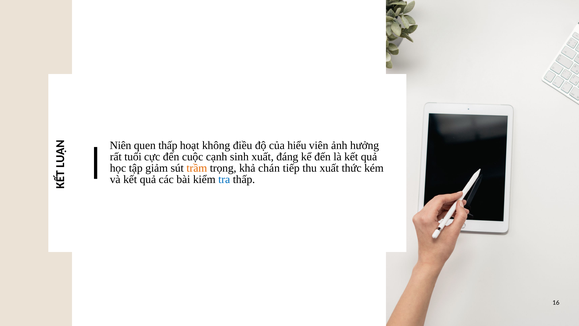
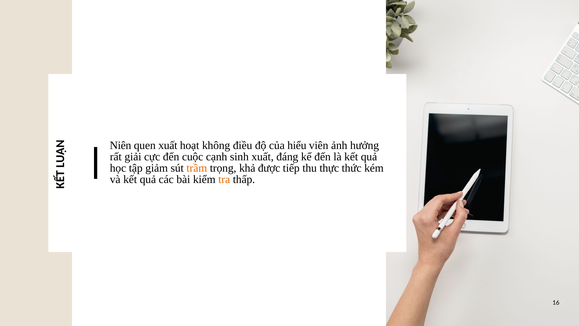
quen thấp: thấp -> xuất (168, 145)
tuổi: tuổi -> giải (133, 157)
chán: chán -> được (269, 168)
thu xuất: xuất -> thực (329, 168)
tra colour: blue -> orange (224, 179)
